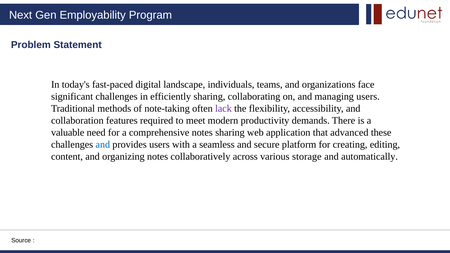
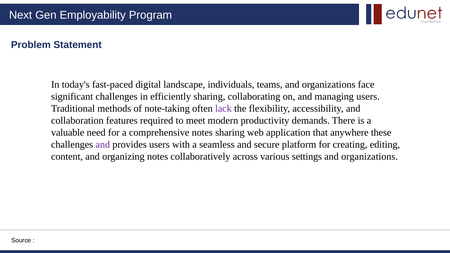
advanced: advanced -> anywhere (349, 133)
and colour: blue -> purple (103, 145)
storage: storage -> settings (307, 157)
automatically: automatically -> organizations (370, 157)
